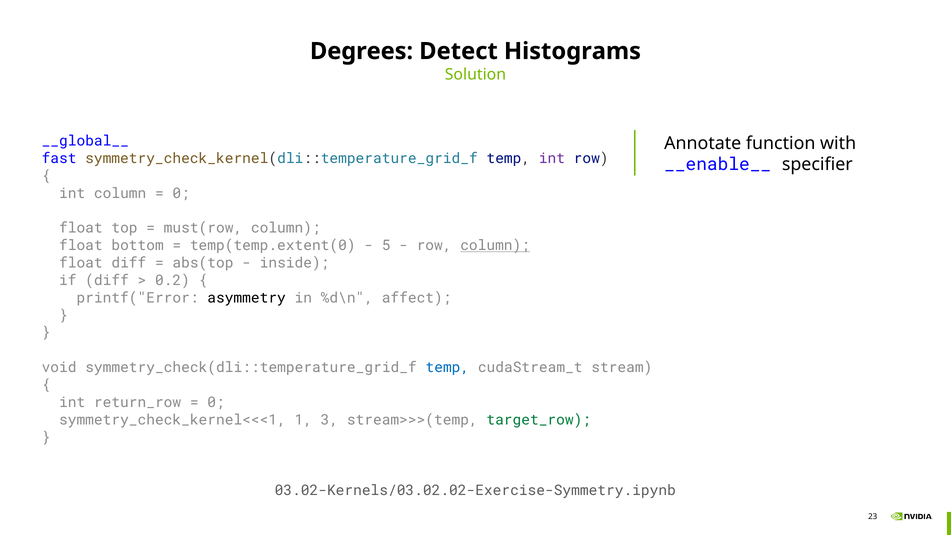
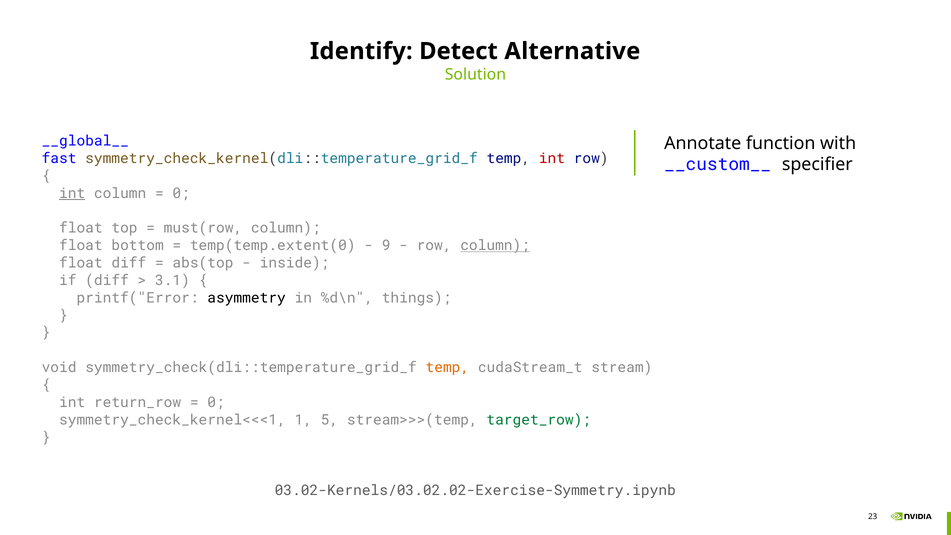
Degrees: Degrees -> Identify (361, 51)
Histograms: Histograms -> Alternative (572, 51)
int colour: purple -> red (552, 158)
__enable__: __enable__ -> __custom__ (718, 165)
int underline: none -> present (72, 193)
5: 5 -> 9 (386, 246)
0.2: 0.2 -> 3.1 (172, 280)
affect: affect -> things (417, 298)
temp colour: blue -> orange (447, 368)
3: 3 -> 5 (329, 420)
